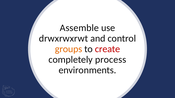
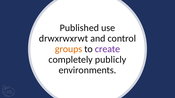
Assemble: Assemble -> Published (79, 28)
create colour: red -> purple (108, 49)
process: process -> publicly (111, 60)
